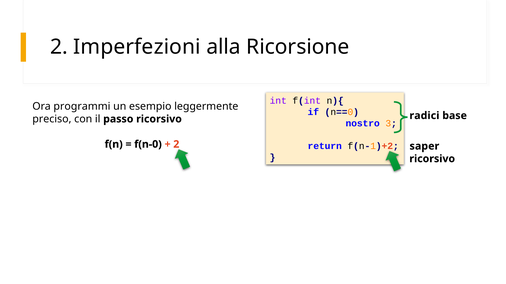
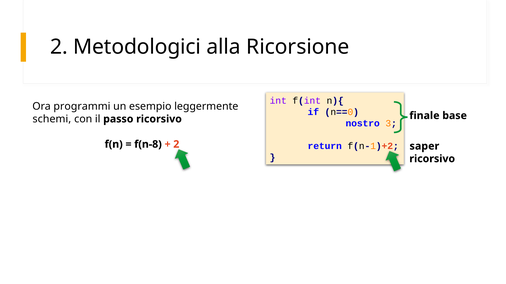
Imperfezioni: Imperfezioni -> Metodologici (137, 47)
radici: radici -> finale (424, 116)
preciso: preciso -> schemi (52, 119)
f(n-0: f(n-0 -> f(n-8 (148, 145)
